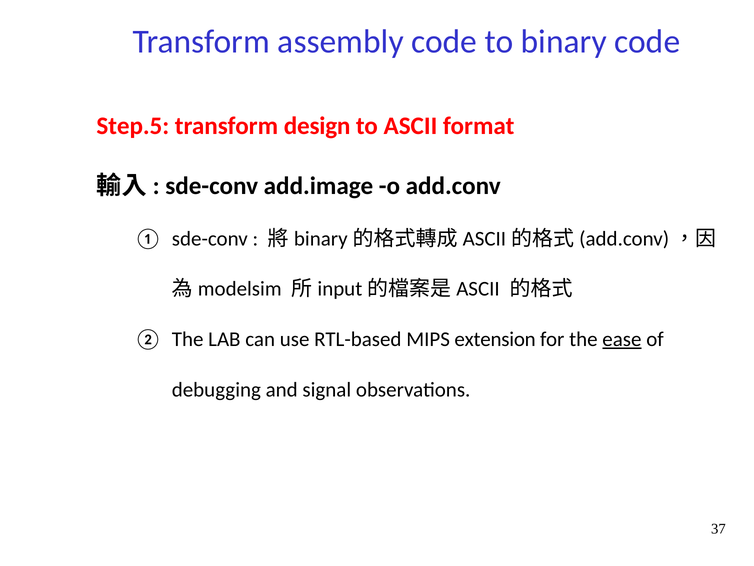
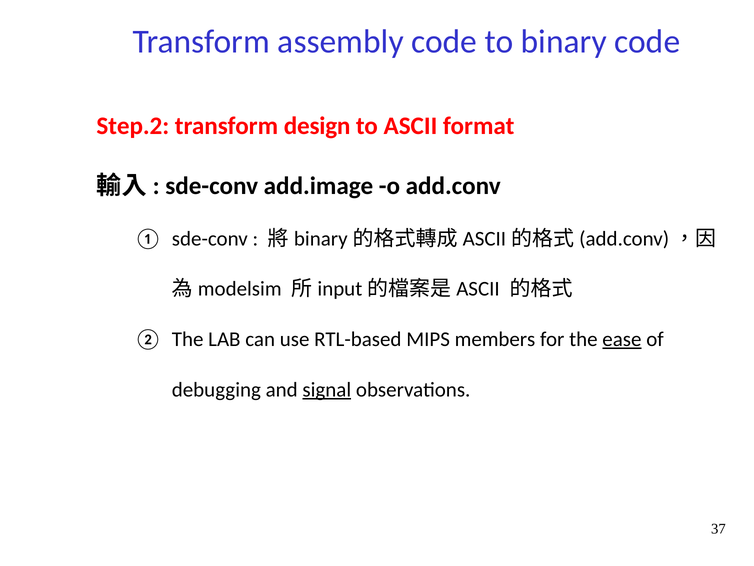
Step.5: Step.5 -> Step.2 (133, 126)
extension: extension -> members (495, 339)
signal underline: none -> present (327, 389)
